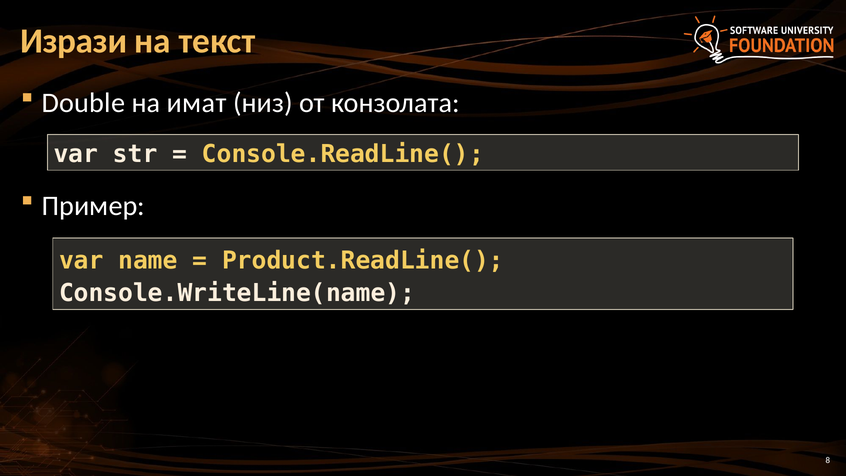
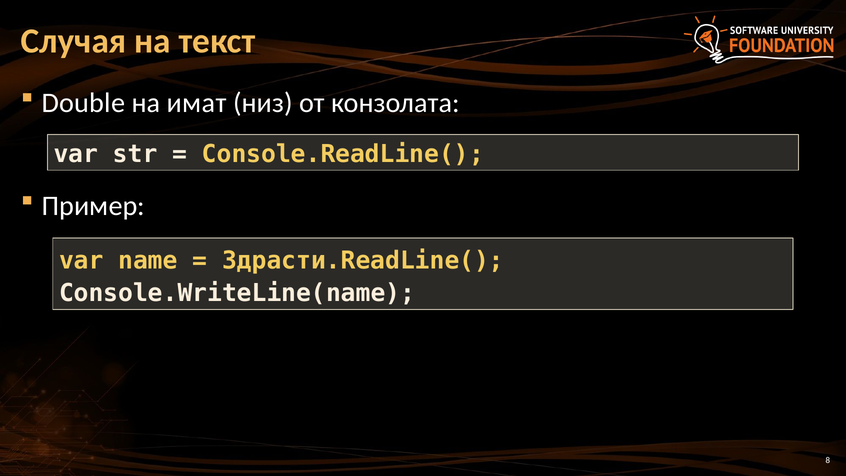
Изрази: Изрази -> Случая (74, 41)
Product.ReadLine(: Product.ReadLine( -> Здрасти.ReadLine( (363, 261)
